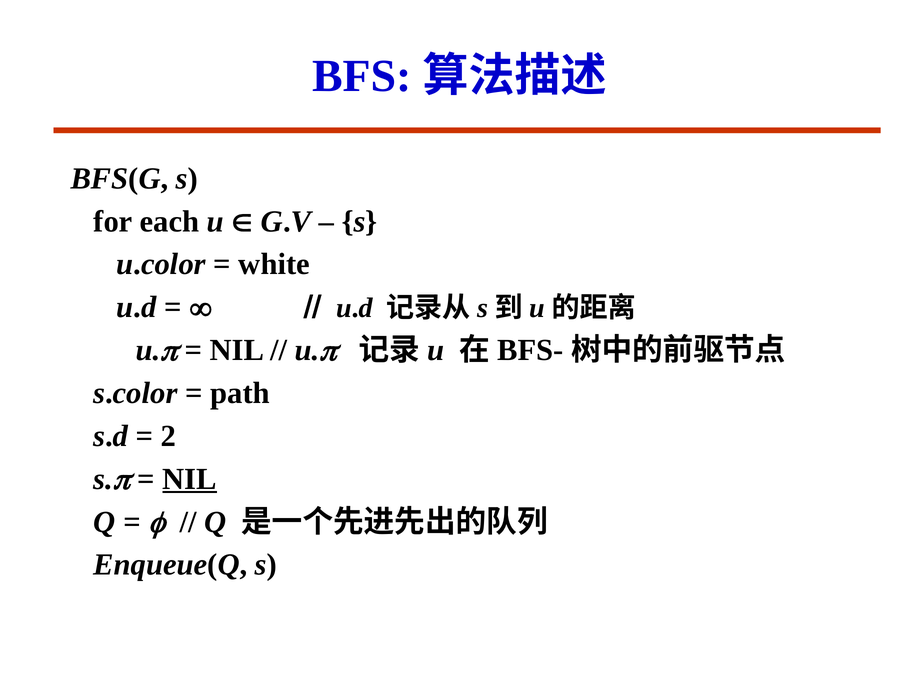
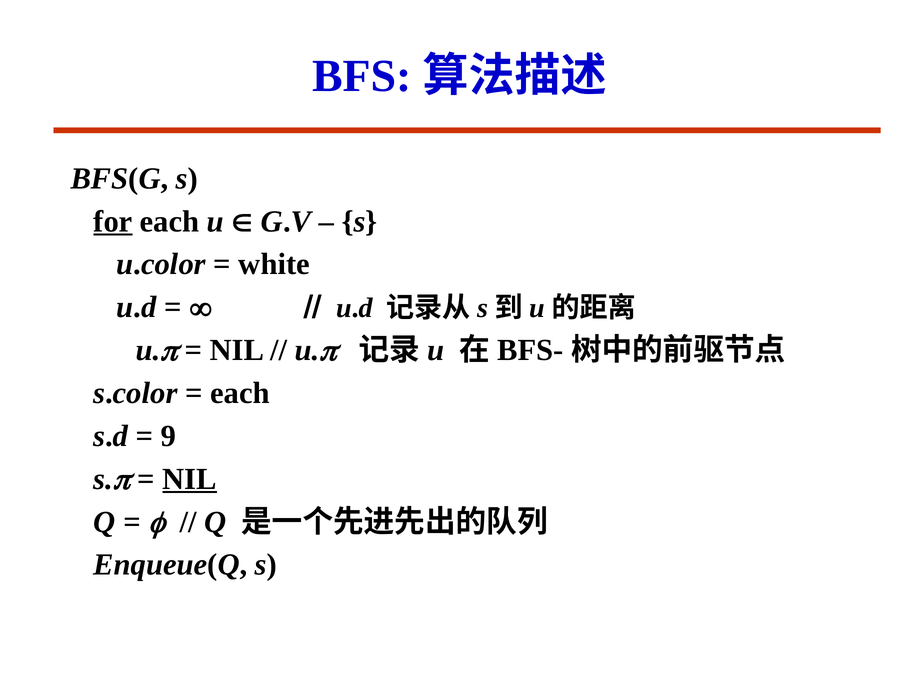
for underline: none -> present (113, 221)
path: path -> each (240, 393)
2: 2 -> 9 (169, 436)
